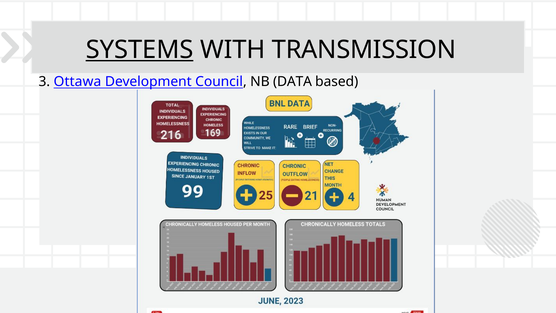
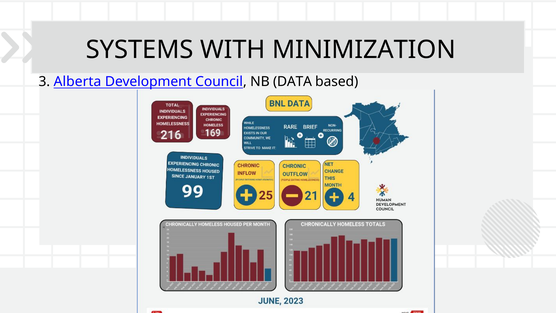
SYSTEMS underline: present -> none (140, 50)
TRANSMISSION: TRANSMISSION -> MINIMIZATION (364, 50)
Ottawa: Ottawa -> Alberta (77, 82)
